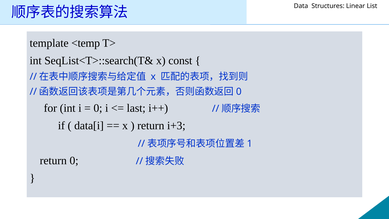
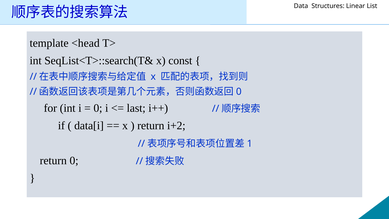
<temp: <temp -> <head (86, 43)
i+3: i+3 -> i+2 (176, 126)
